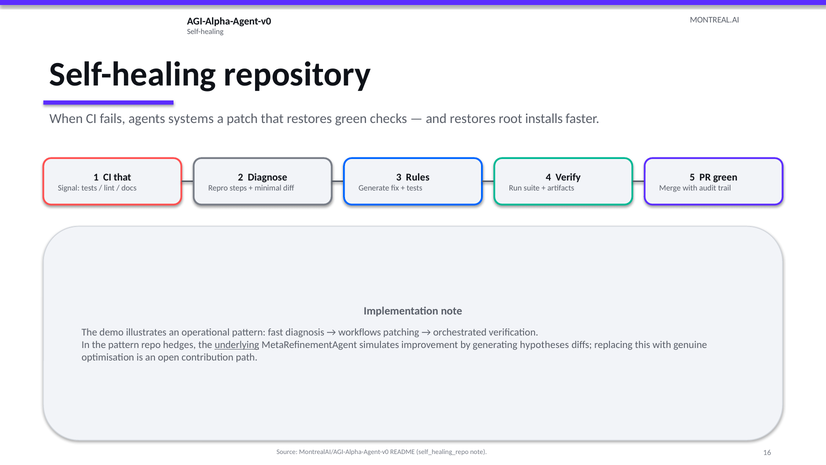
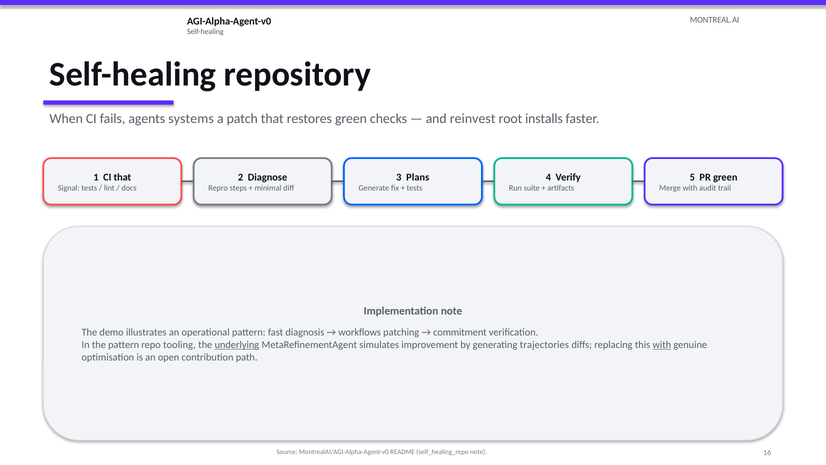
and restores: restores -> reinvest (473, 119)
Rules: Rules -> Plans (418, 177)
orchestrated: orchestrated -> commitment (460, 332)
hedges: hedges -> tooling (179, 345)
hypotheses: hypotheses -> trajectories (544, 345)
with underline: none -> present (662, 345)
